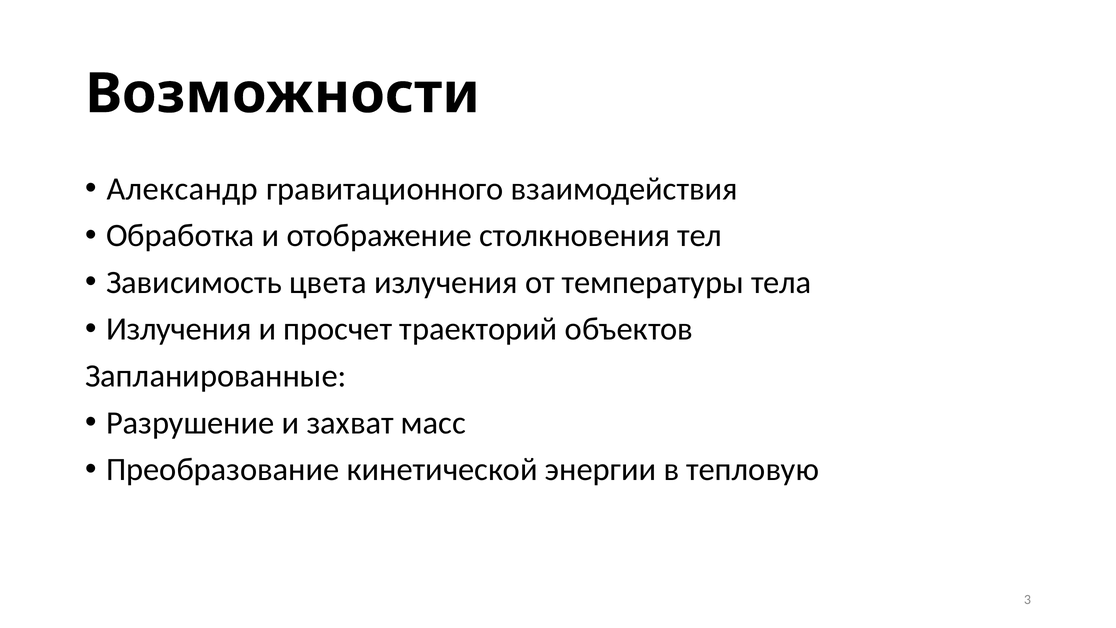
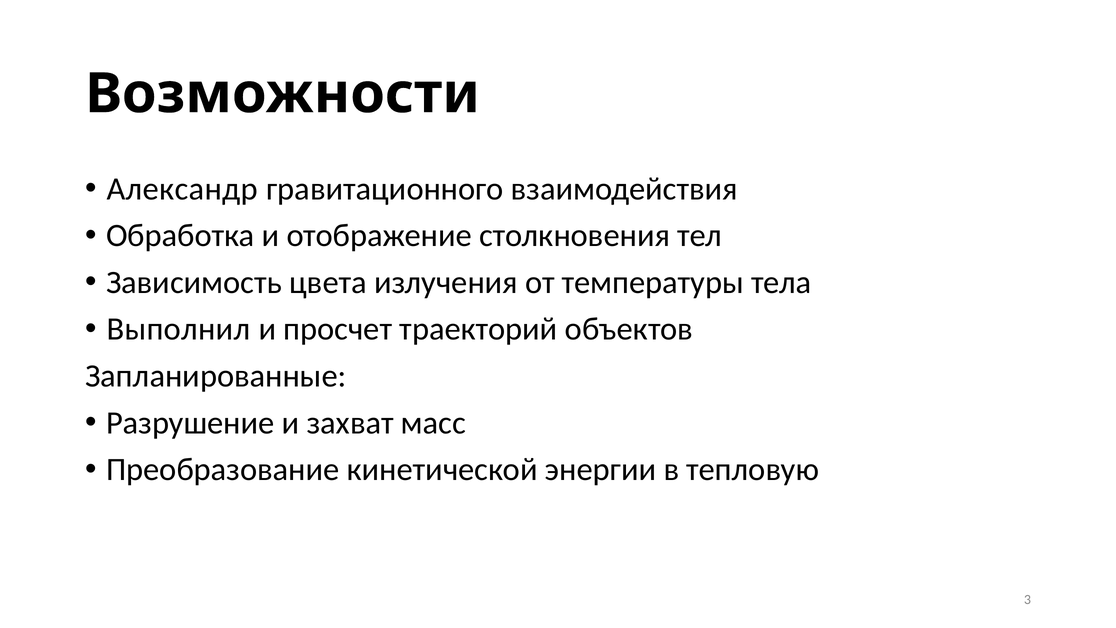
Излучения: Излучения -> Выполнил (178, 329)
